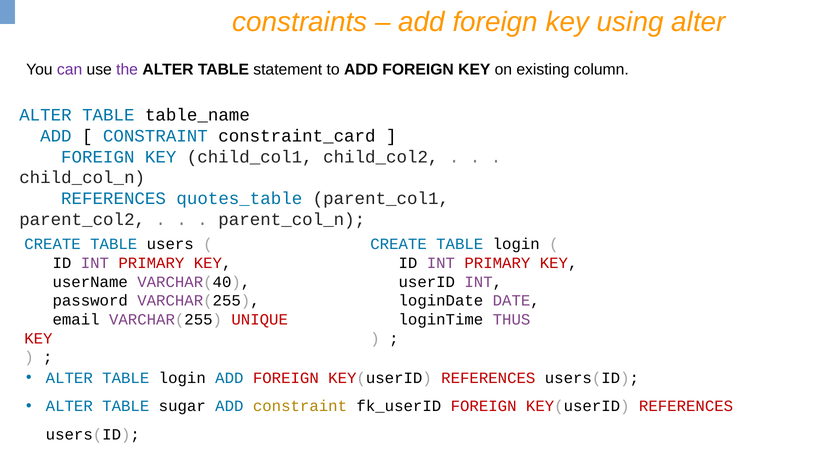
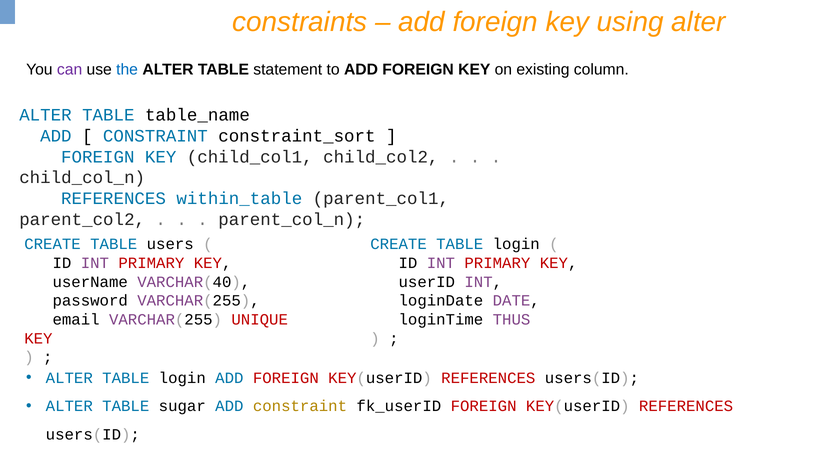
the colour: purple -> blue (127, 70)
constraint_card: constraint_card -> constraint_sort (297, 136)
quotes_table: quotes_table -> within_table (239, 199)
